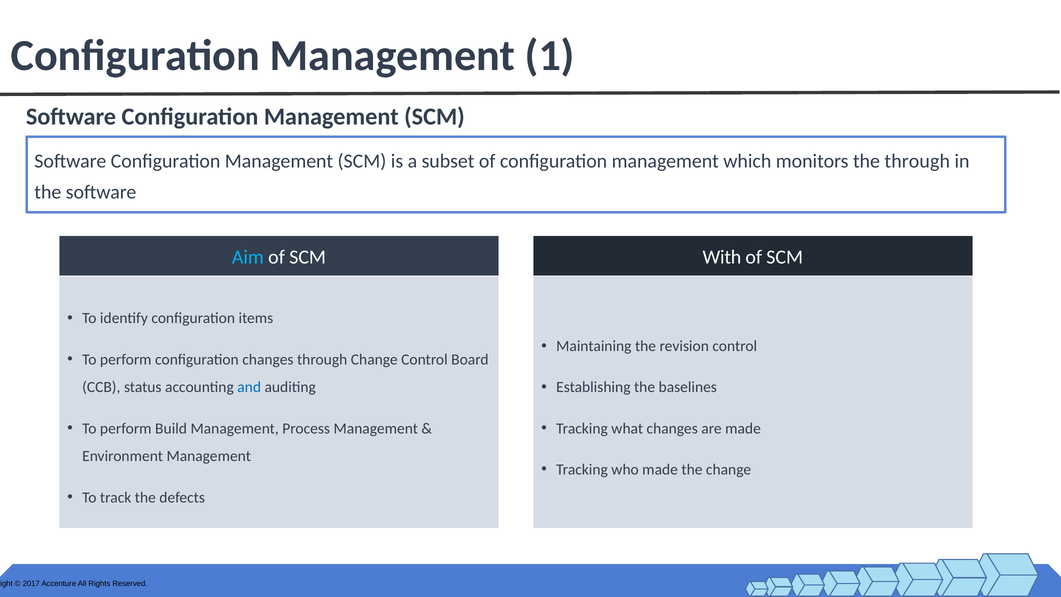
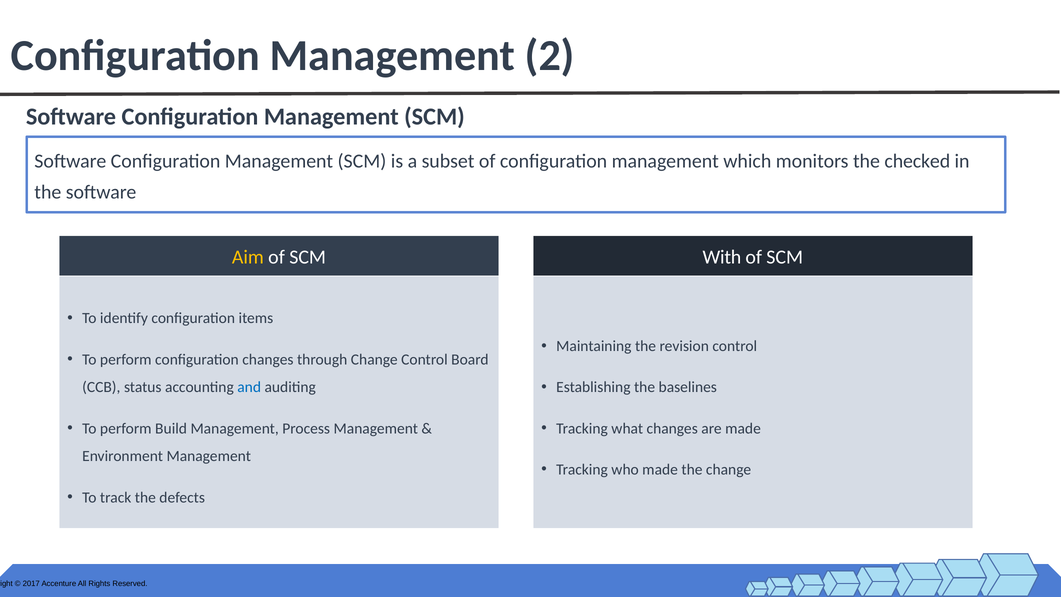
1: 1 -> 2 (550, 56)
the through: through -> checked (917, 161)
Aim colour: light blue -> yellow (248, 257)
